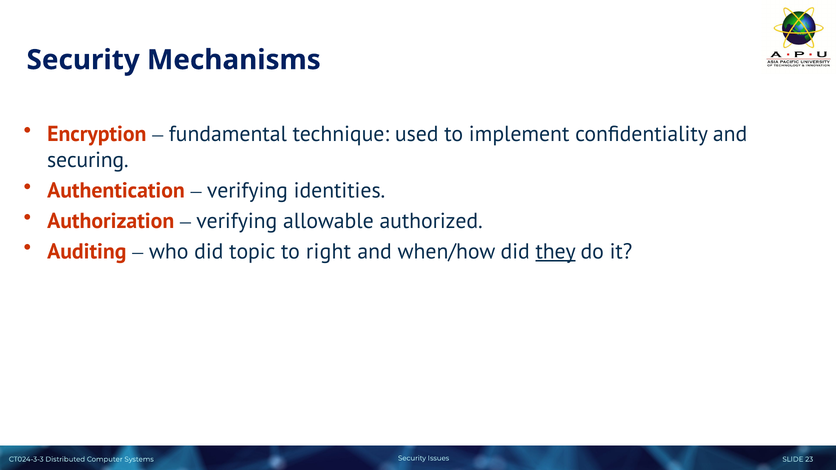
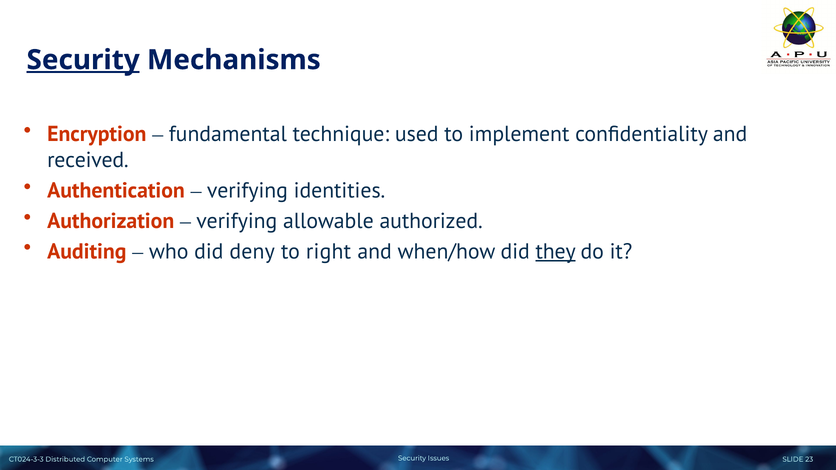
Security underline: none -> present (83, 60)
securing: securing -> received (88, 160)
topic: topic -> deny (252, 251)
